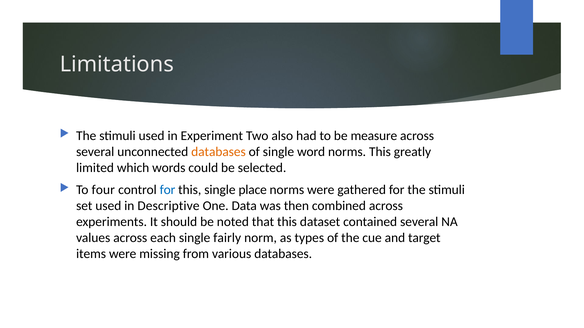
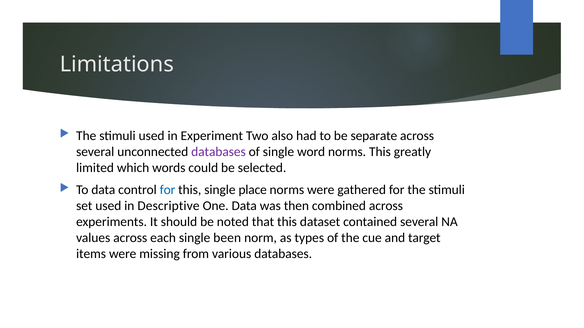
measure: measure -> separate (374, 136)
databases colour: orange -> purple (218, 152)
To four: four -> data (103, 190)
fairly: fairly -> been (227, 238)
